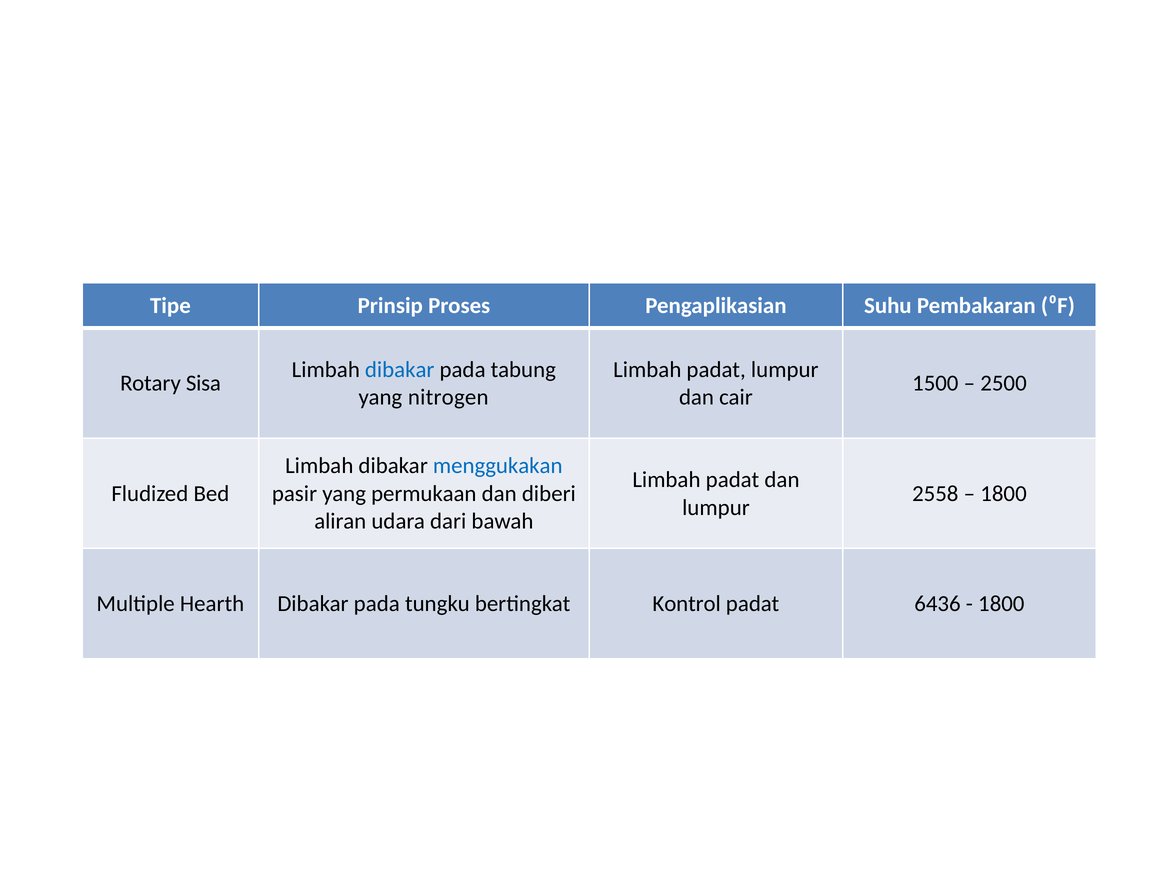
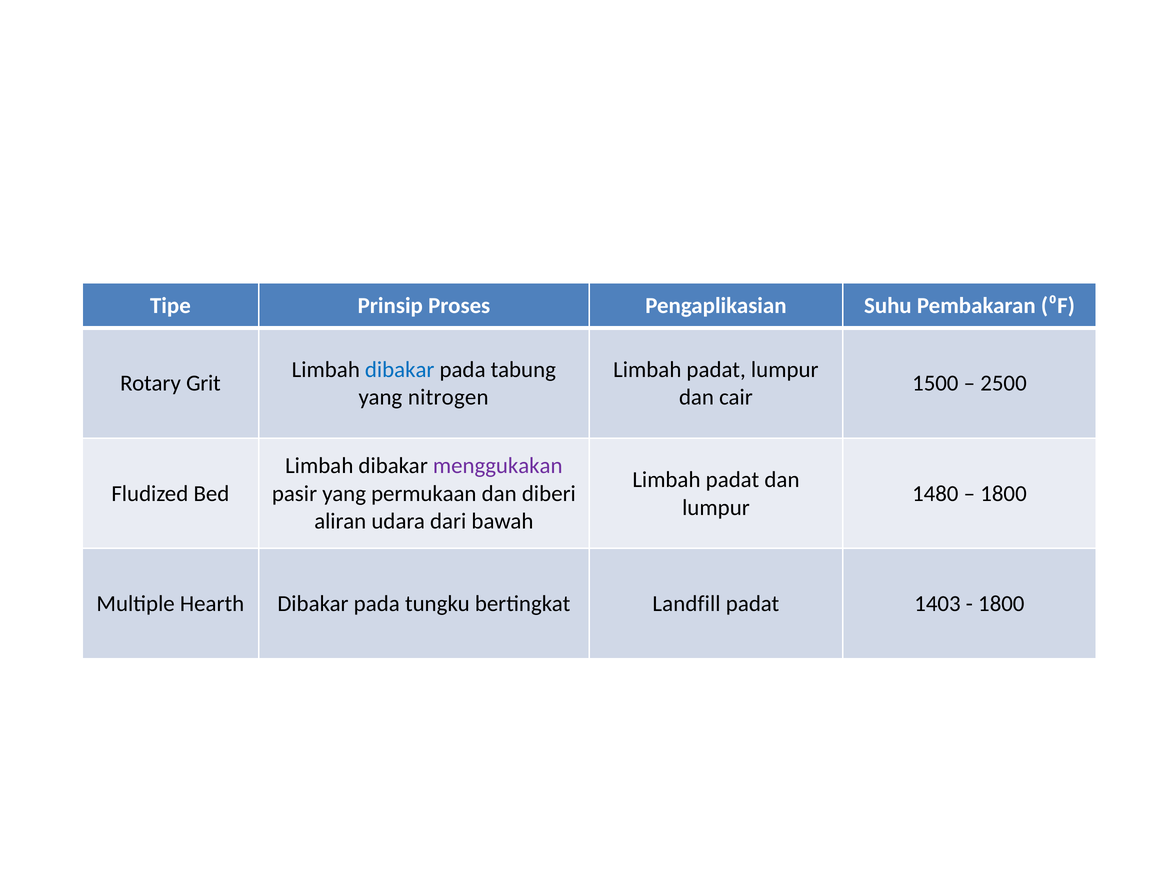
Sisa: Sisa -> Grit (203, 383)
menggukakan colour: blue -> purple (498, 466)
2558: 2558 -> 1480 (935, 494)
Kontrol: Kontrol -> Landfill (687, 604)
6436: 6436 -> 1403 (937, 604)
